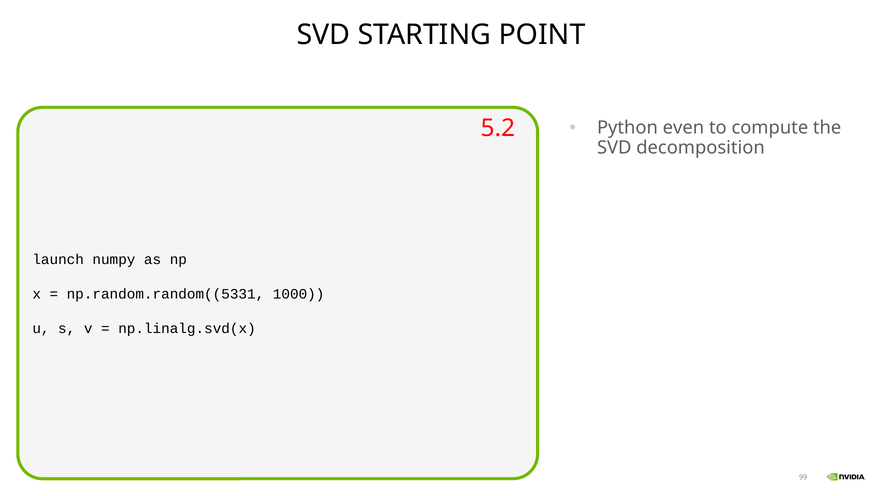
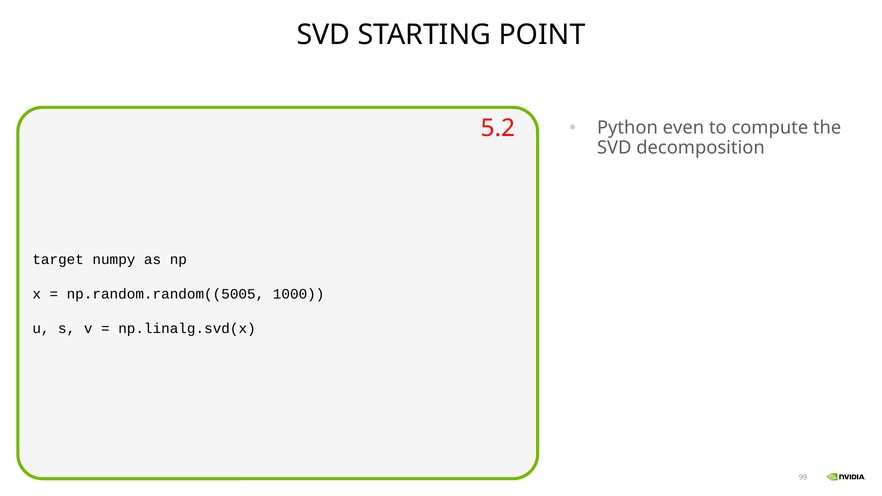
launch: launch -> target (58, 260)
np.random.random((5331: np.random.random((5331 -> np.random.random((5005 (165, 294)
